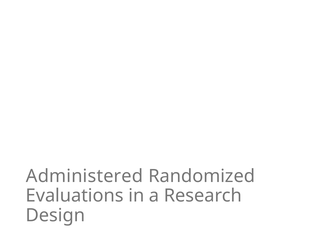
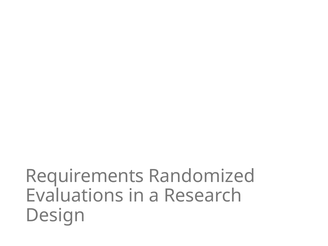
Administered: Administered -> Requirements (85, 176)
